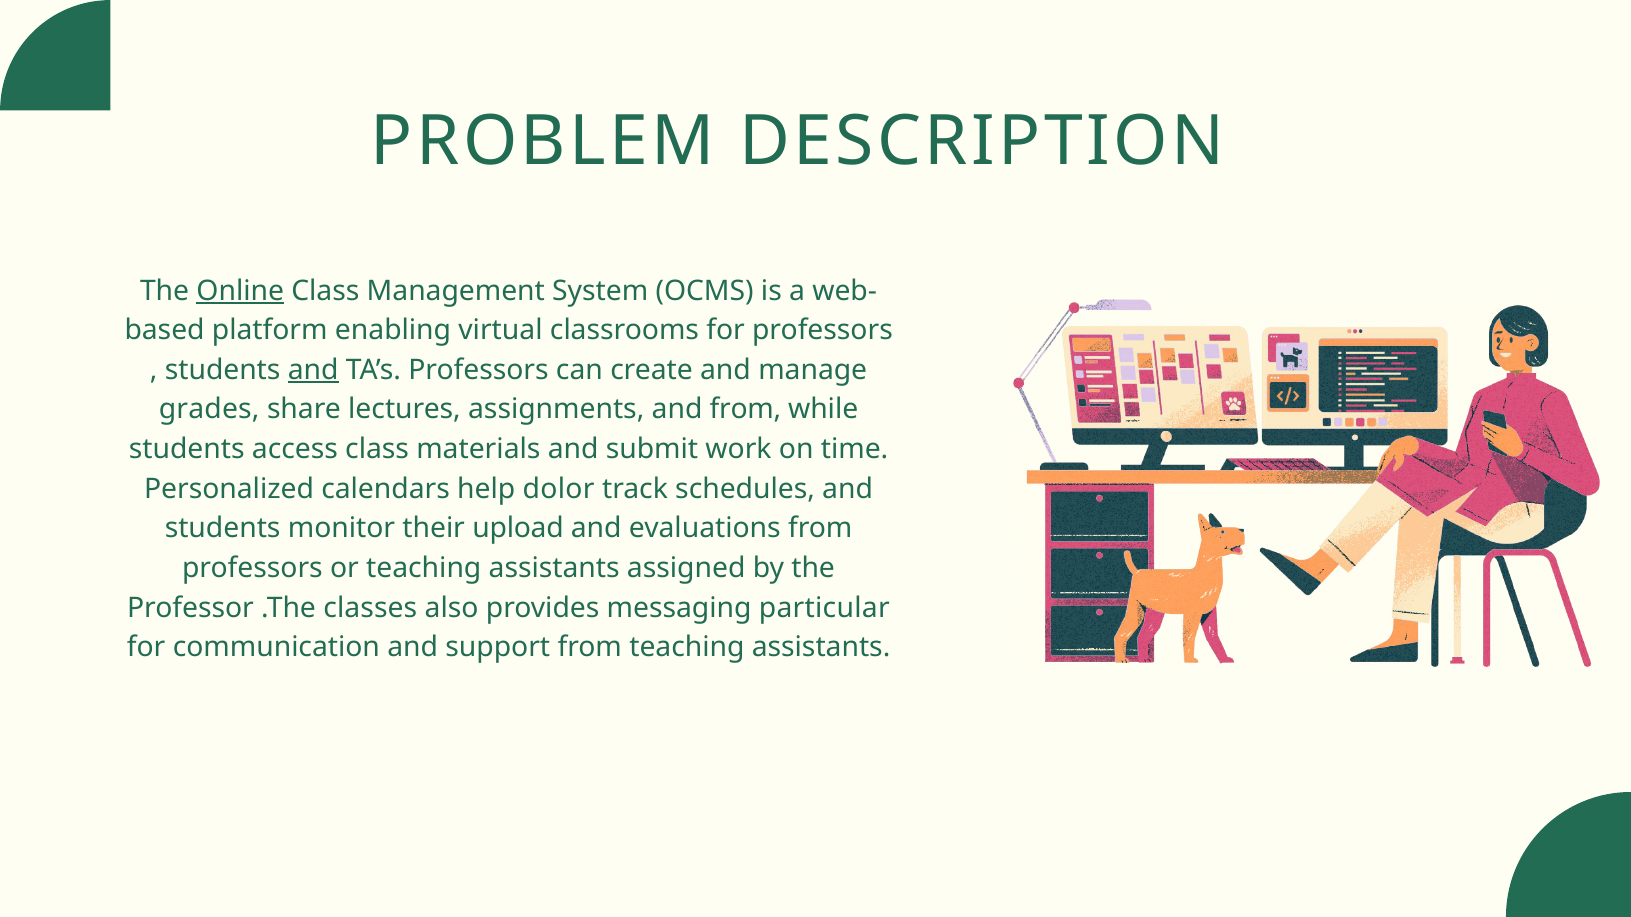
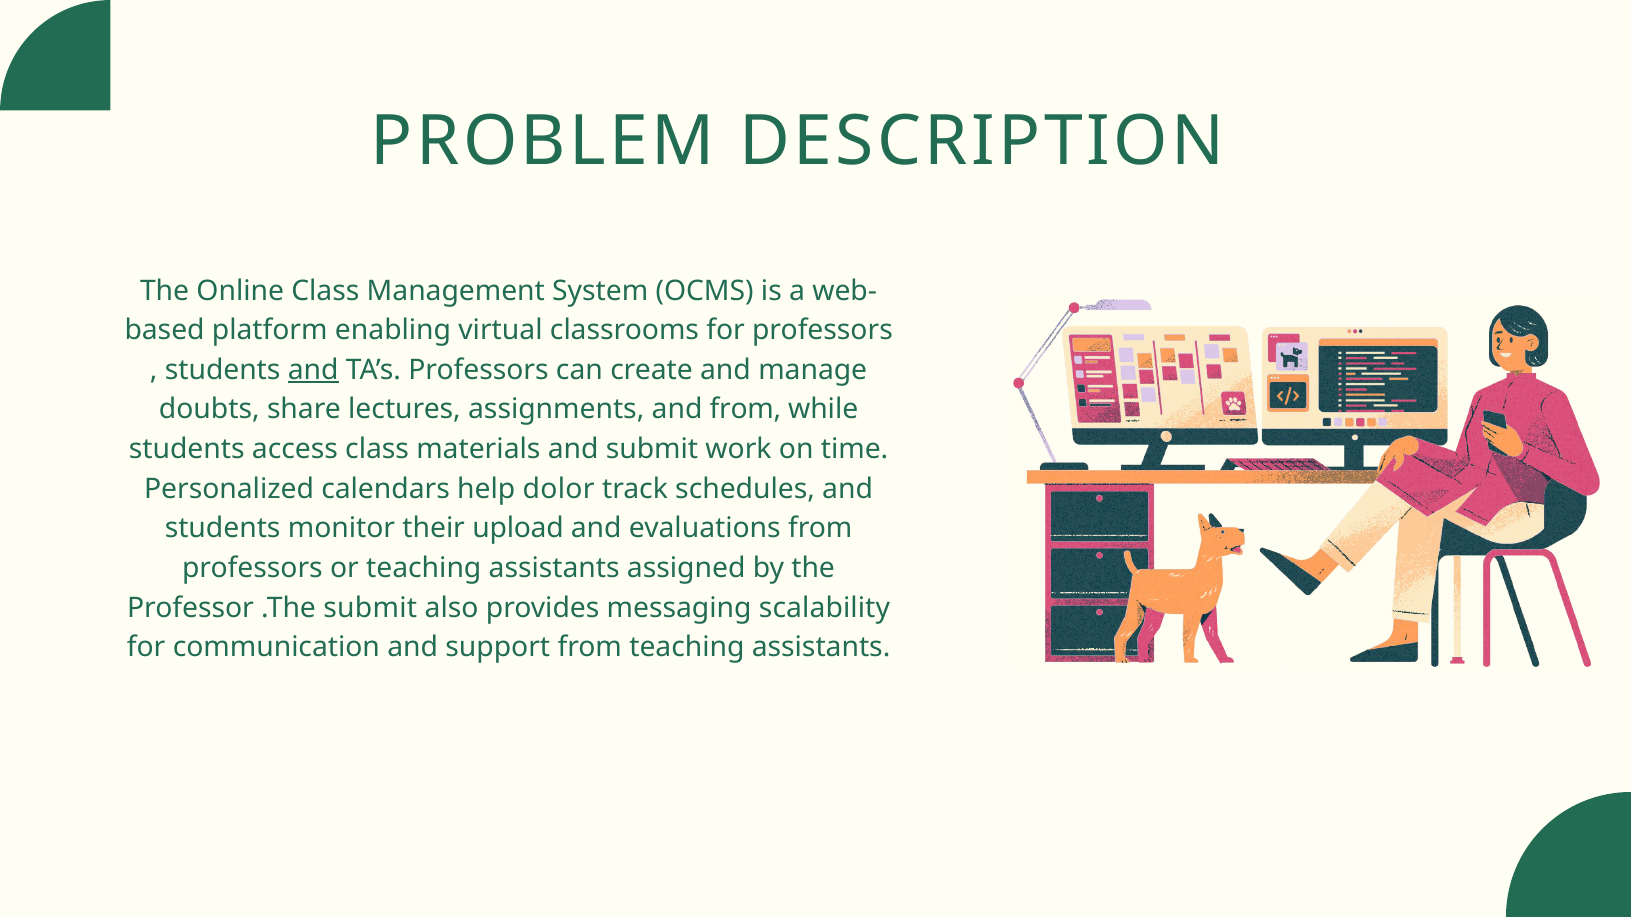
Online underline: present -> none (240, 291)
grades: grades -> doubts (209, 410)
.The classes: classes -> submit (370, 608)
particular: particular -> scalability (824, 608)
